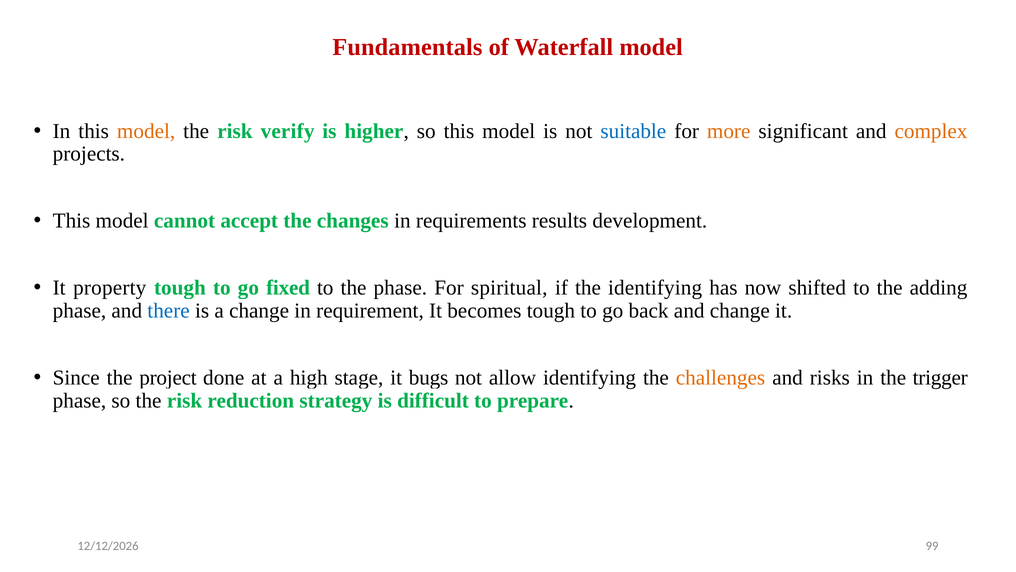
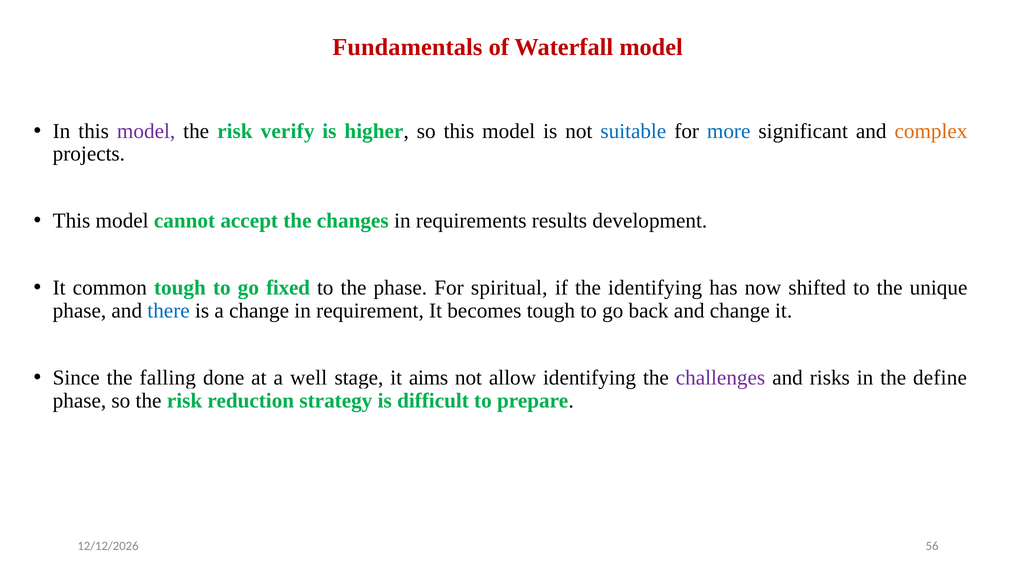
model colour: orange -> purple (146, 131)
more colour: orange -> blue (729, 131)
property: property -> common (110, 288)
adding: adding -> unique (939, 288)
project: project -> falling (168, 377)
high: high -> well (309, 377)
bugs: bugs -> aims (429, 377)
challenges colour: orange -> purple (721, 377)
trigger: trigger -> define (940, 377)
99: 99 -> 56 (932, 546)
